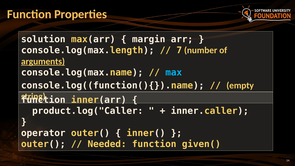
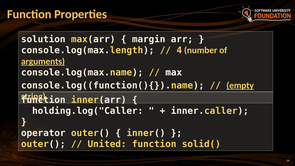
7: 7 -> 4 (179, 50)
max colour: light blue -> white (174, 72)
empty underline: none -> present (240, 85)
product.log("Caller: product.log("Caller -> holding.log("Caller (88, 111)
Needed: Needed -> United (107, 144)
given(: given( -> solid( (201, 144)
